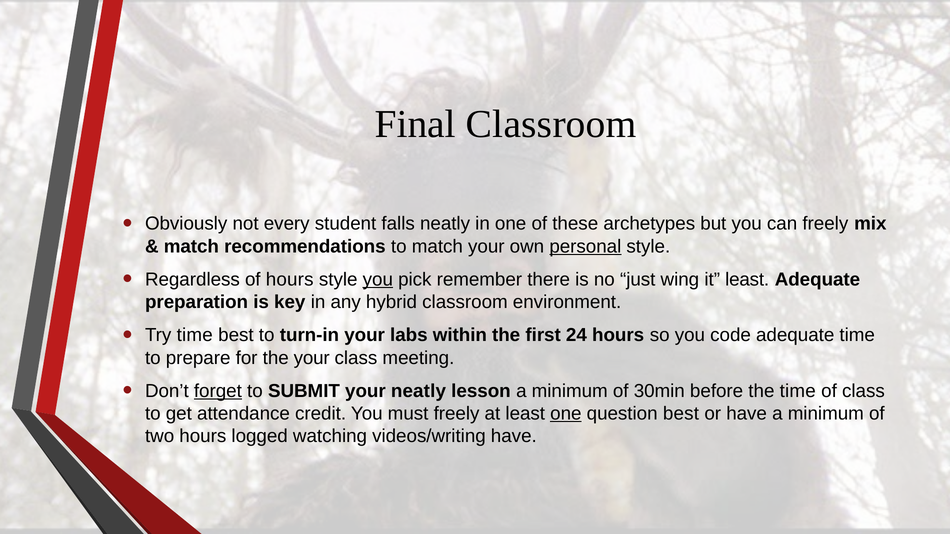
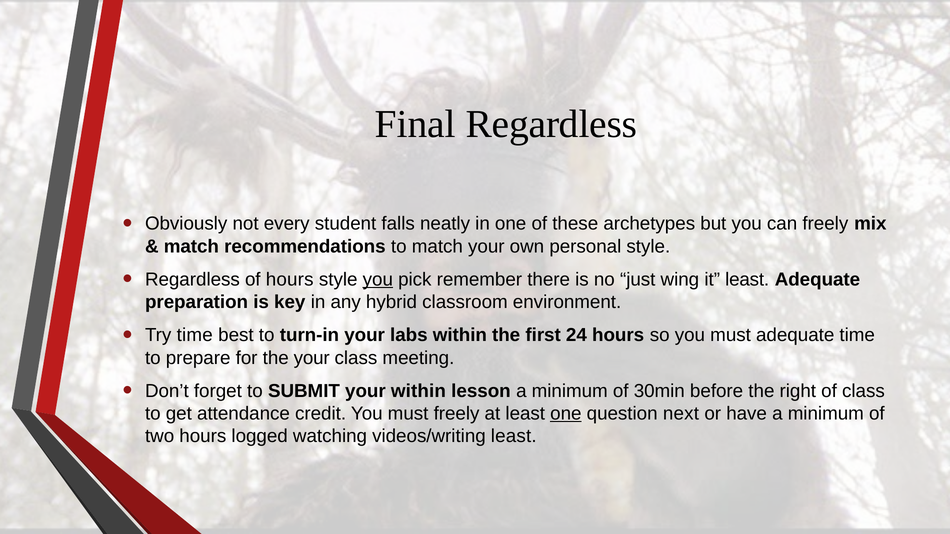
Final Classroom: Classroom -> Regardless (551, 124)
personal underline: present -> none (585, 246)
so you code: code -> must (731, 336)
forget underline: present -> none (218, 391)
your neatly: neatly -> within (418, 391)
the time: time -> right (798, 391)
question best: best -> next (681, 414)
videos/writing have: have -> least (514, 436)
